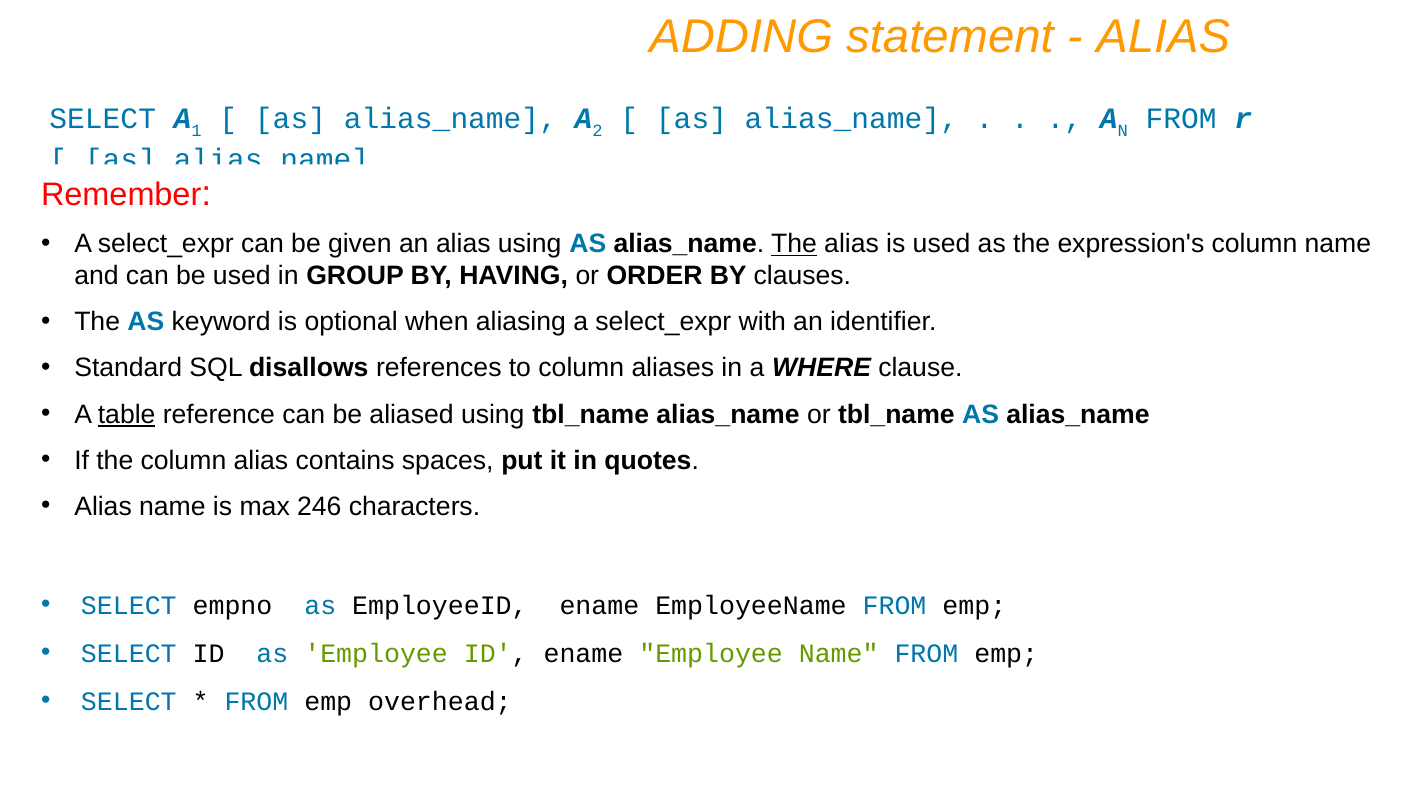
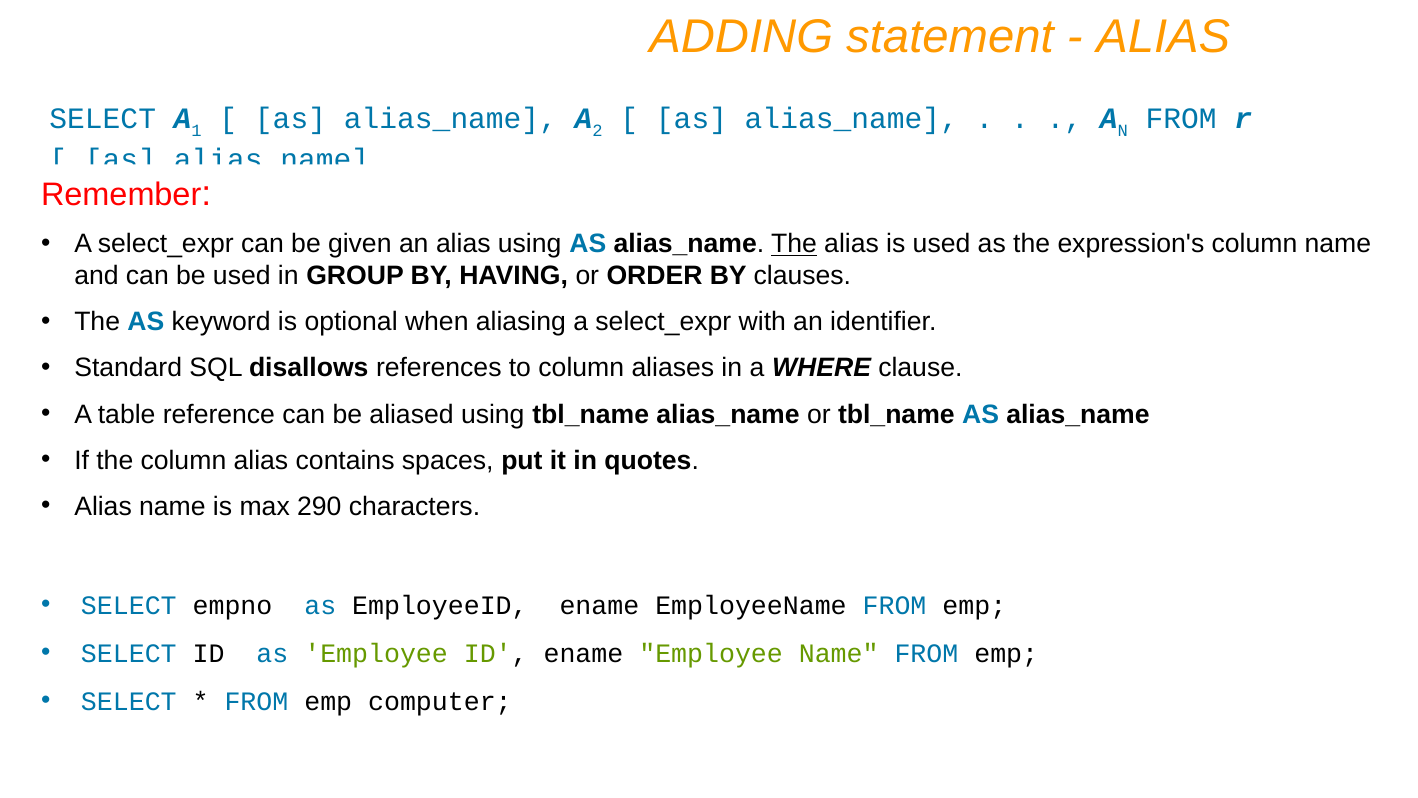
table underline: present -> none (127, 414)
246: 246 -> 290 (319, 506)
overhead: overhead -> computer (440, 701)
